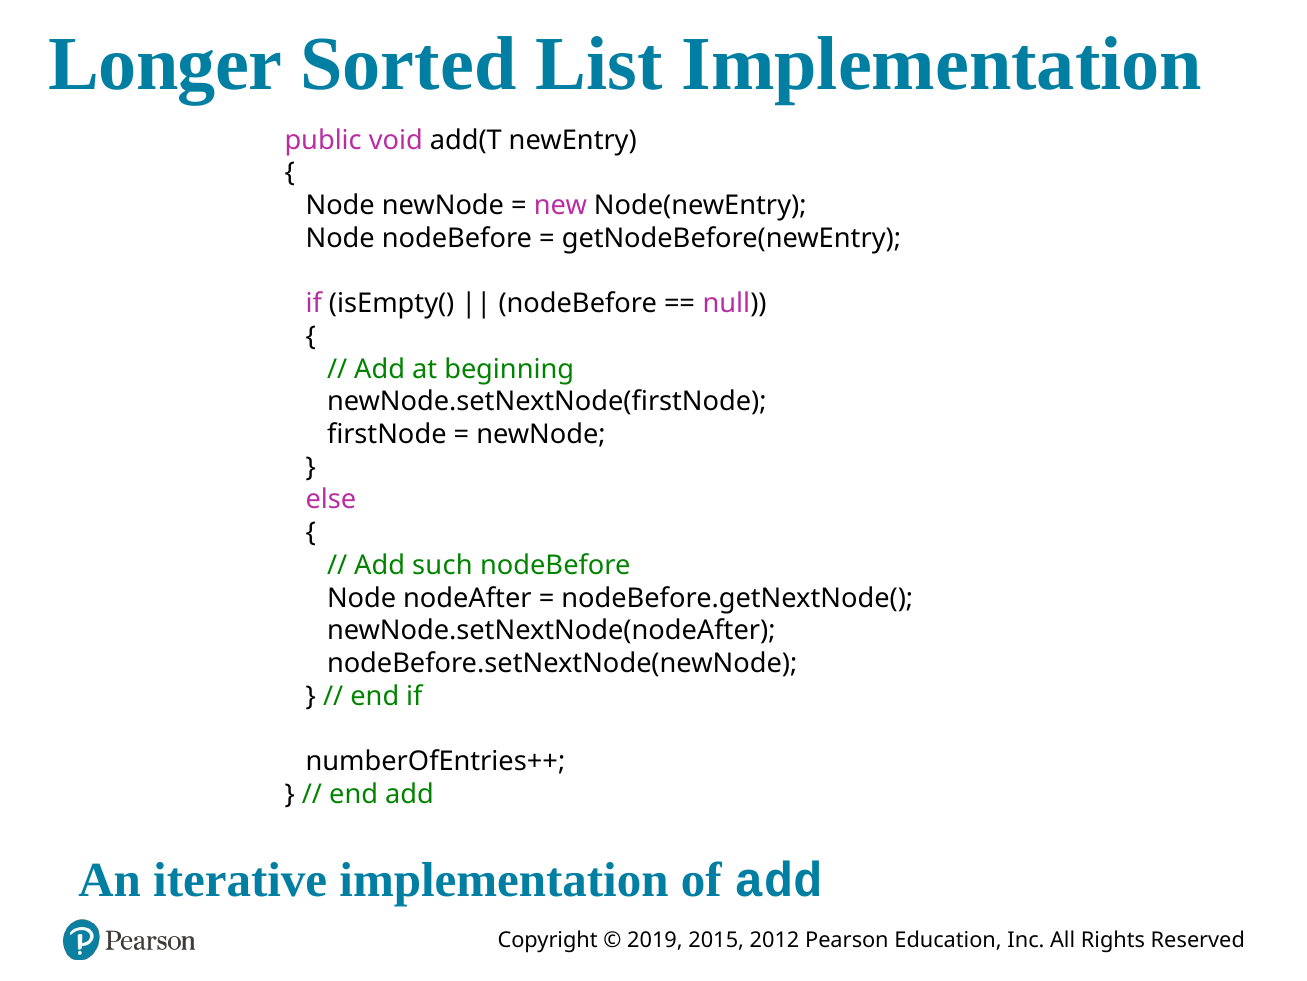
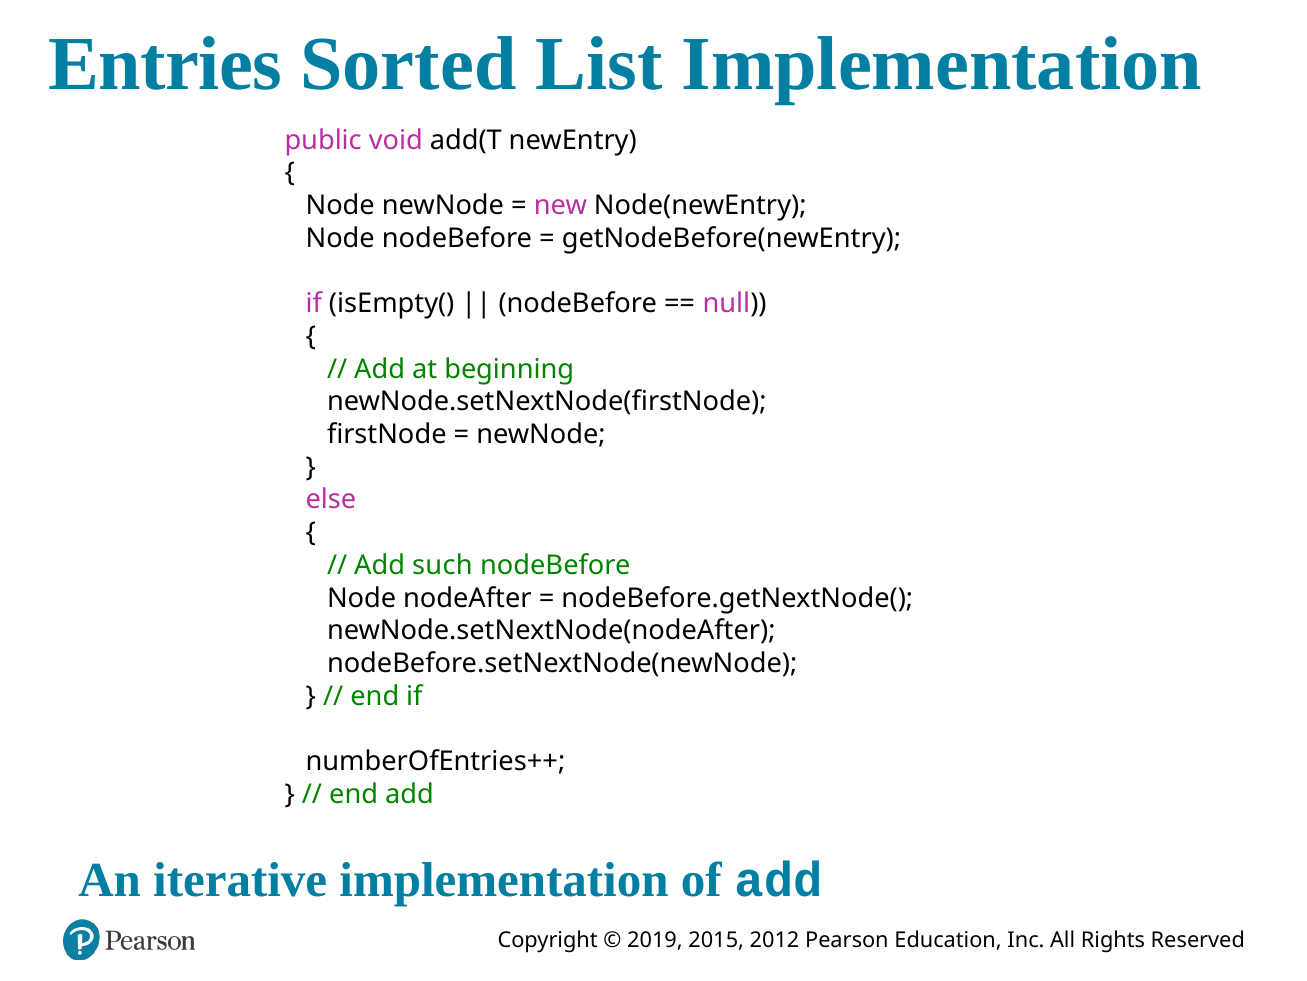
Longer: Longer -> Entries (165, 64)
